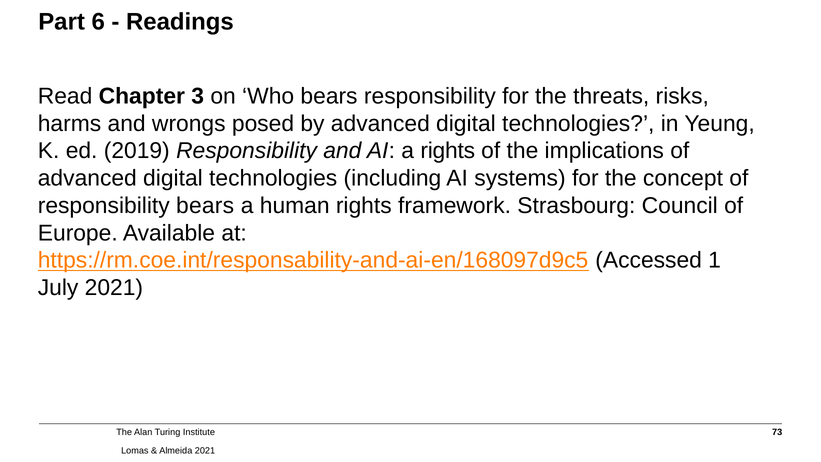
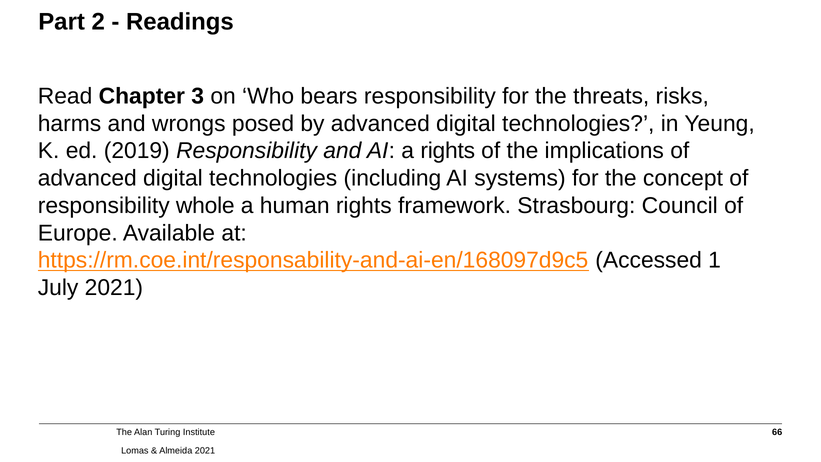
6: 6 -> 2 (98, 22)
responsibility bears: bears -> whole (205, 206)
73: 73 -> 66 (777, 432)
